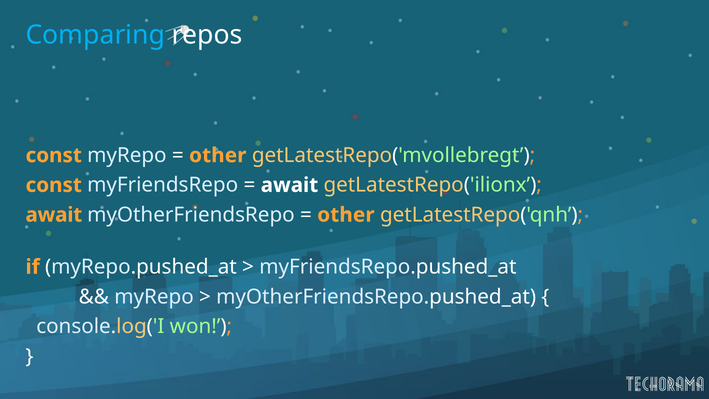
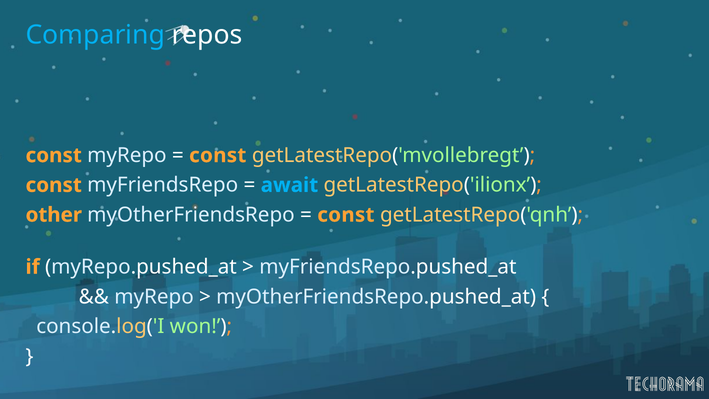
other: other -> const (218, 155)
await colour: white -> light blue (289, 185)
await: await -> other (54, 215)
other: other -> const (346, 215)
